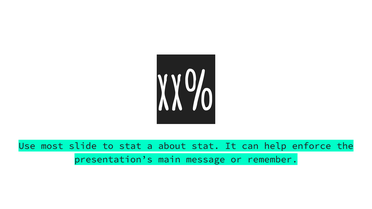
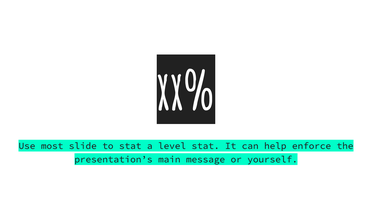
about: about -> level (172, 146)
remember: remember -> yourself (272, 160)
